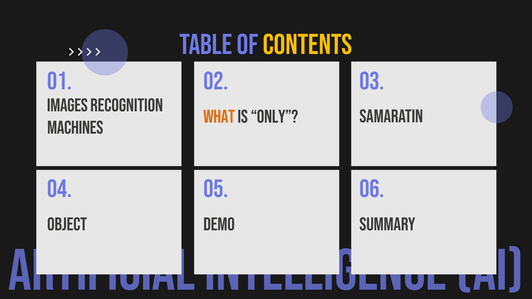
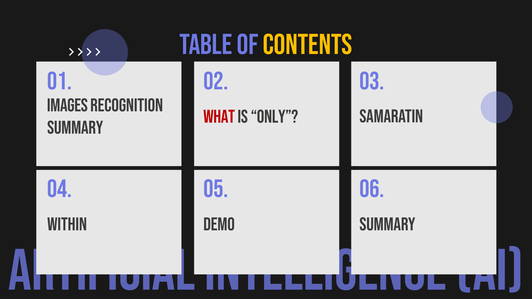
What colour: orange -> red (219, 117)
machines: machines -> summary (75, 128)
Object: Object -> Within (67, 225)
